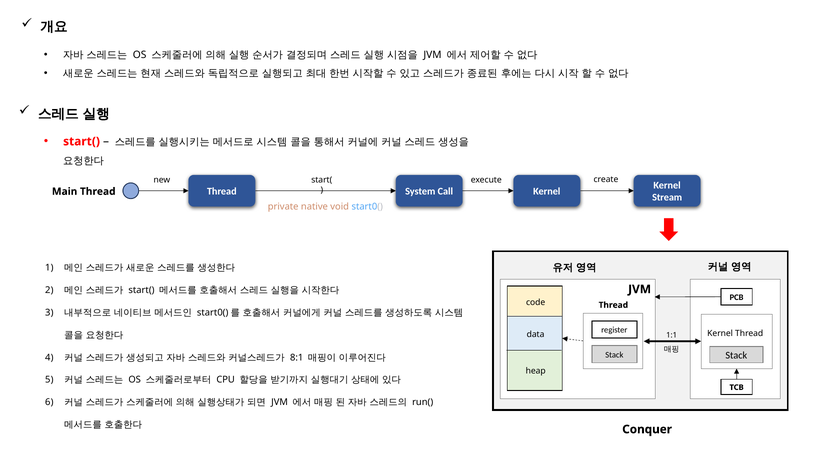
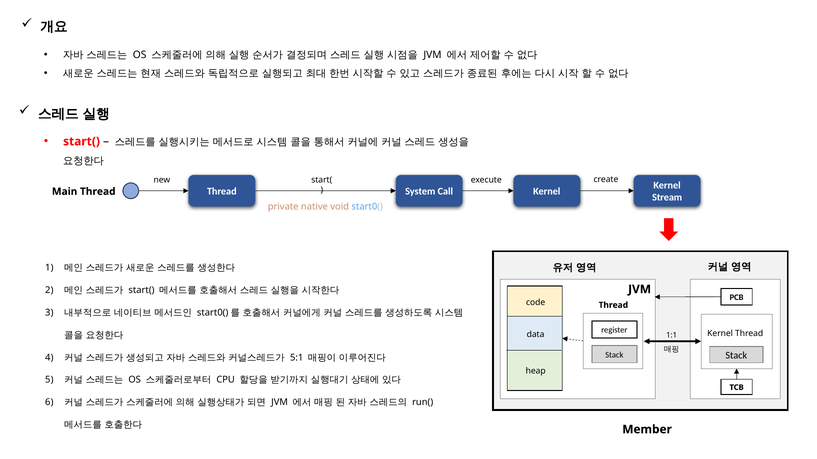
8:1: 8:1 -> 5:1 (297, 358)
Conquer: Conquer -> Member (647, 430)
